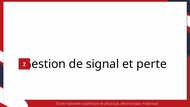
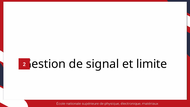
perte: perte -> limite (152, 64)
